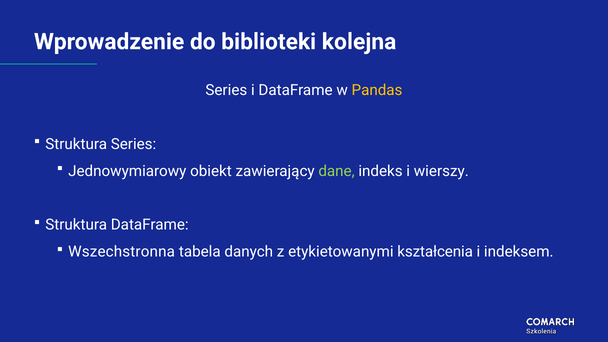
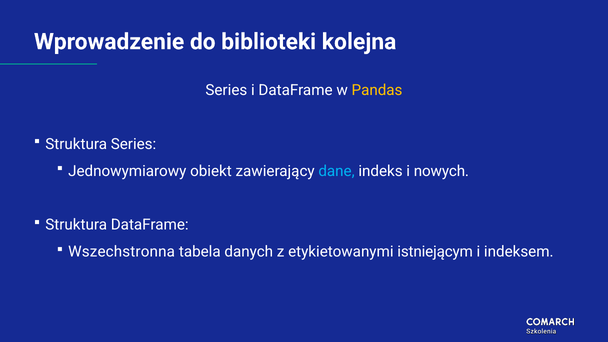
dane colour: light green -> light blue (337, 171)
wierszy: wierszy -> nowych (441, 171)
kształcenia: kształcenia -> istniejącym (435, 252)
